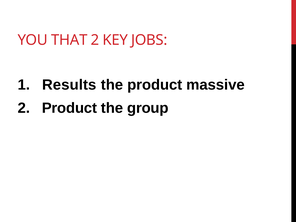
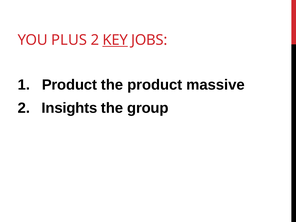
THAT: THAT -> PLUS (69, 40)
KEY underline: none -> present (115, 40)
Results: Results -> Product (69, 85)
2 Product: Product -> Insights (69, 108)
